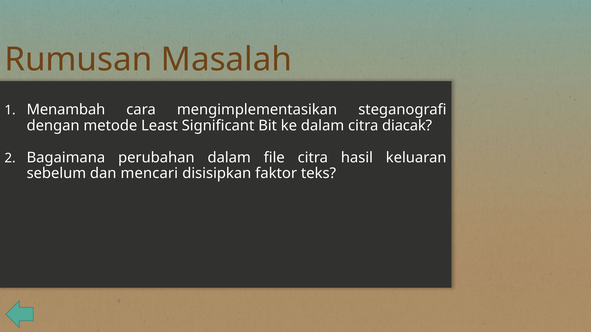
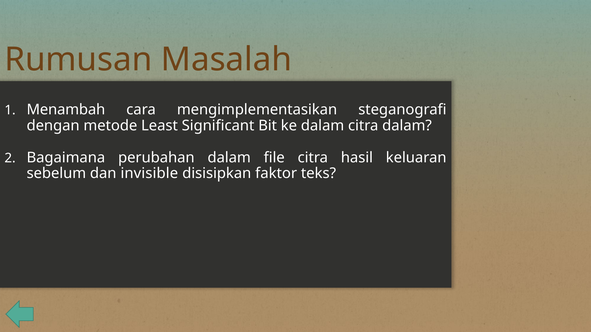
citra diacak: diacak -> dalam (407, 126)
mencari: mencari -> invisible (149, 174)
